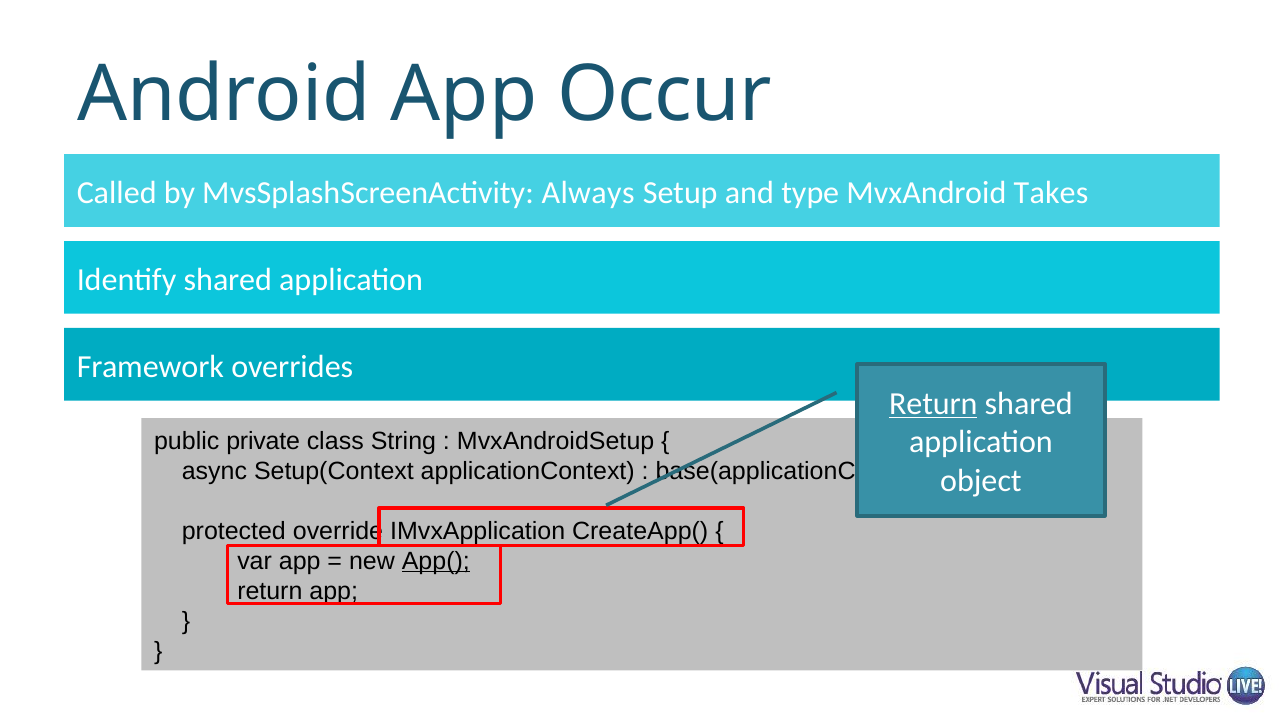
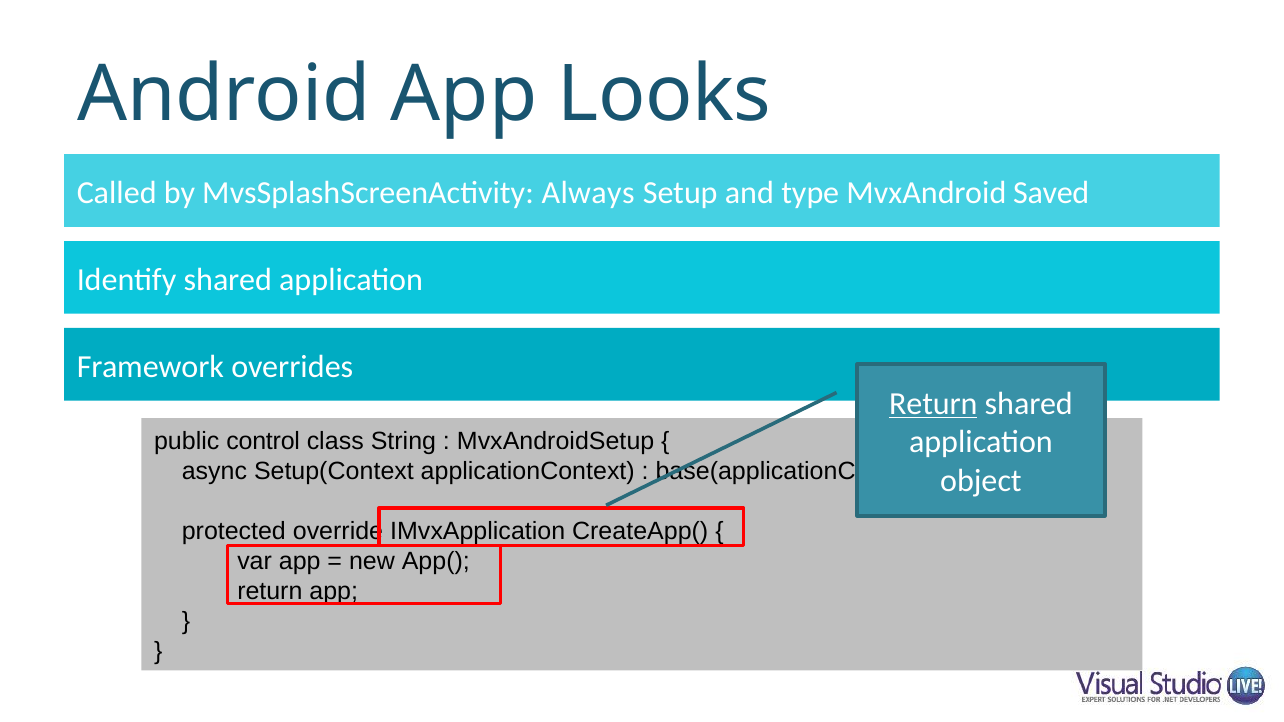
Occur: Occur -> Looks (664, 95)
Takes: Takes -> Saved (1051, 193)
private: private -> control (263, 441)
App( underline: present -> none (436, 561)
